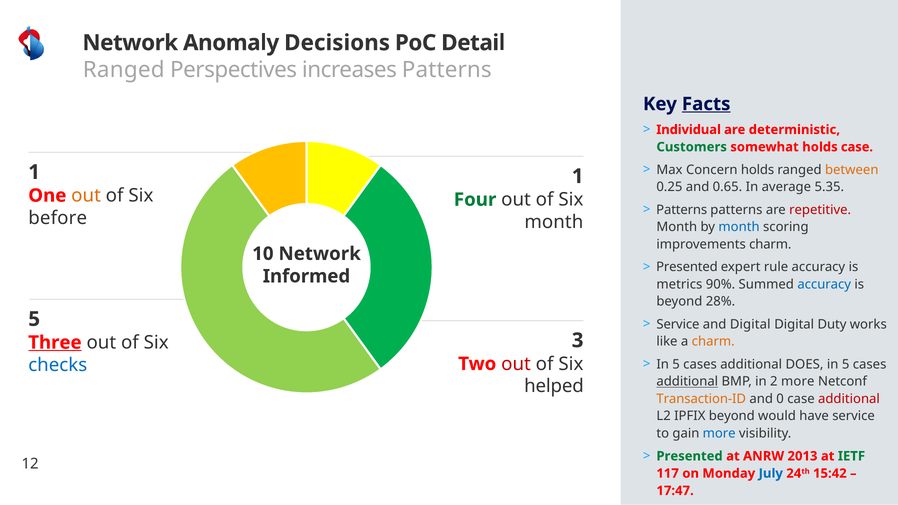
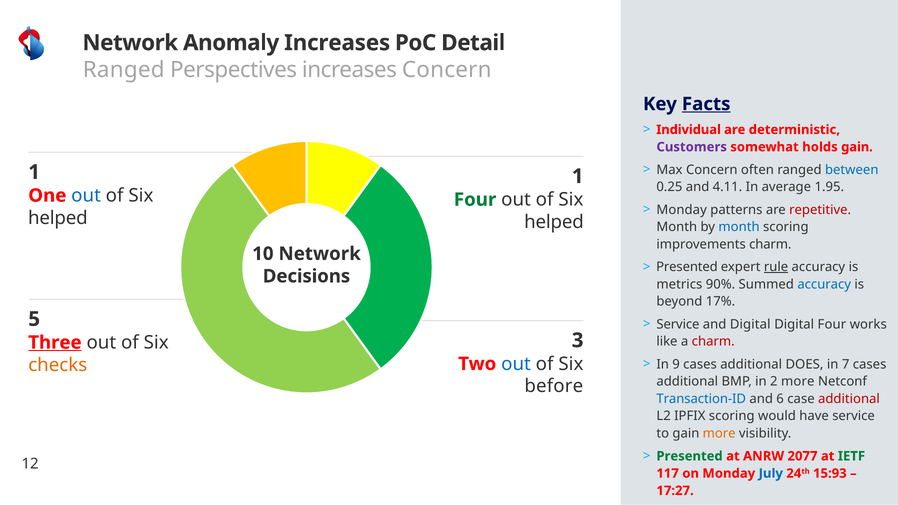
Anomaly Decisions: Decisions -> Increases (337, 43)
increases Patterns: Patterns -> Concern (447, 70)
Customers colour: green -> purple (692, 147)
holds case: case -> gain (857, 147)
Concern holds: holds -> often (757, 170)
between colour: orange -> blue (852, 170)
0.65: 0.65 -> 4.11 (727, 187)
5.35: 5.35 -> 1.95 (829, 187)
out colour: orange -> blue (86, 196)
Patterns: Patterns -> Monday (682, 210)
before: before -> helped (58, 218)
month: month -> helped (554, 222)
rule underline: none -> present (776, 267)
Informed: Informed -> Decisions (306, 276)
28%: 28% -> 17% (720, 302)
Digital Duty: Duty -> Four (832, 324)
charm colour: orange -> red (713, 342)
checks colour: blue -> orange (58, 365)
5: 5 -> 9 (676, 364)
5: 5 -> 7 (846, 364)
out colour: red -> blue (516, 364)
additional underline: present -> none (687, 382)
helped: helped -> before (554, 386)
Transaction-ID colour: orange -> blue (701, 399)
0: 0 -> 6 (780, 399)
IPFIX beyond: beyond -> scoring (732, 416)
more colour: blue -> orange (719, 434)
2013: 2013 -> 2077 (802, 456)
15:42: 15:42 -> 15:93 (830, 474)
17:47: 17:47 -> 17:27 (675, 491)
